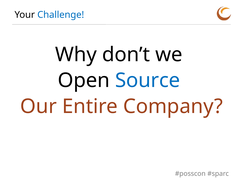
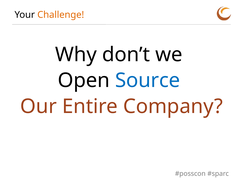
Challenge colour: blue -> orange (61, 15)
